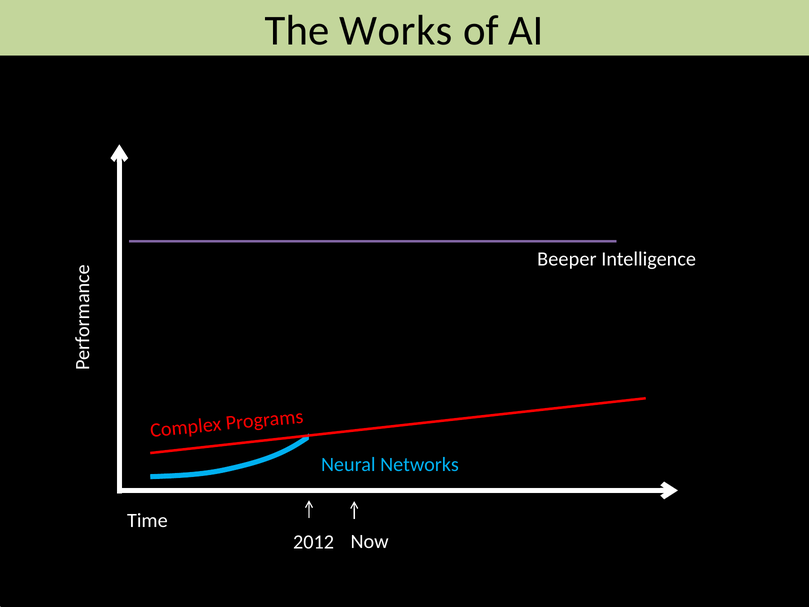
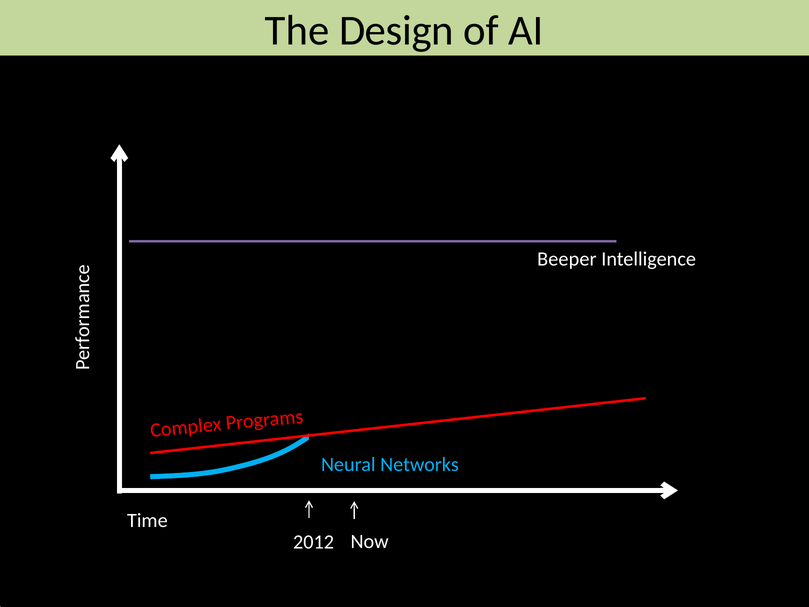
Works: Works -> Design (396, 31)
